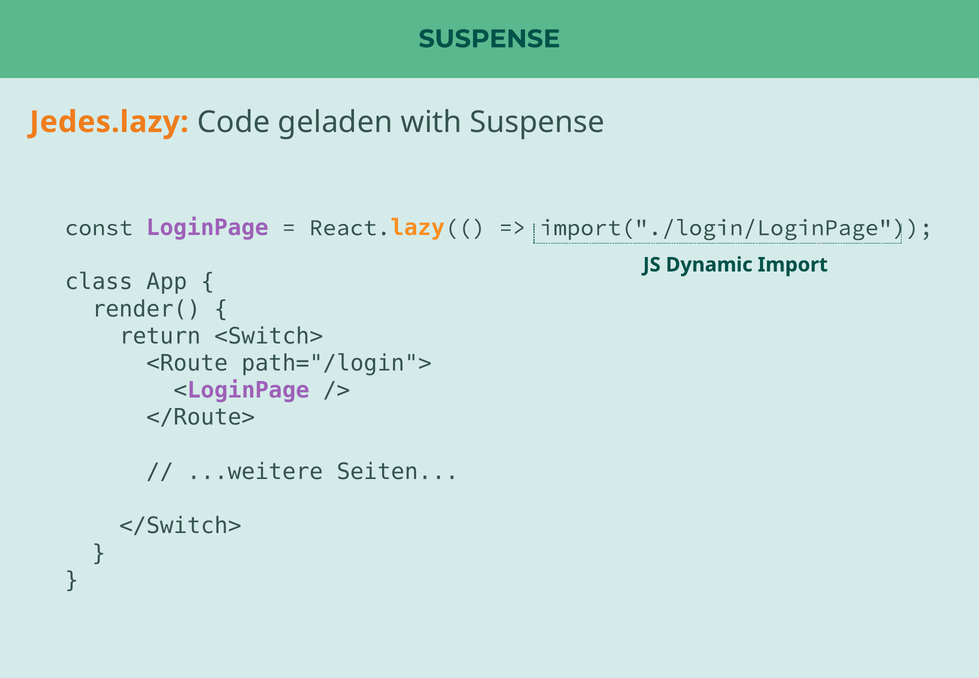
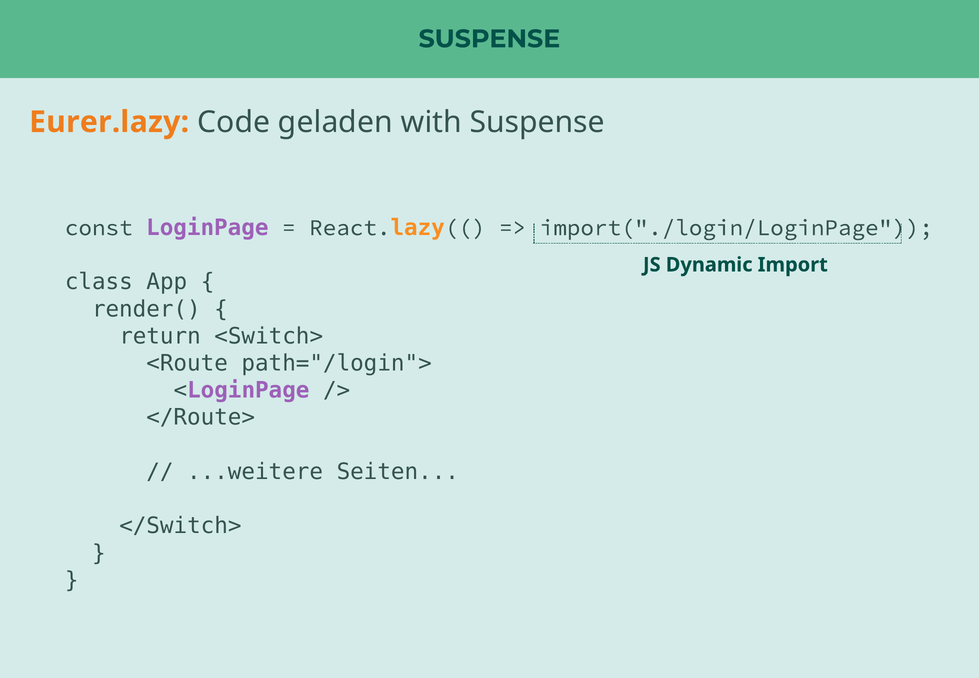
Jedes.lazy: Jedes.lazy -> Eurer.lazy (109, 122)
